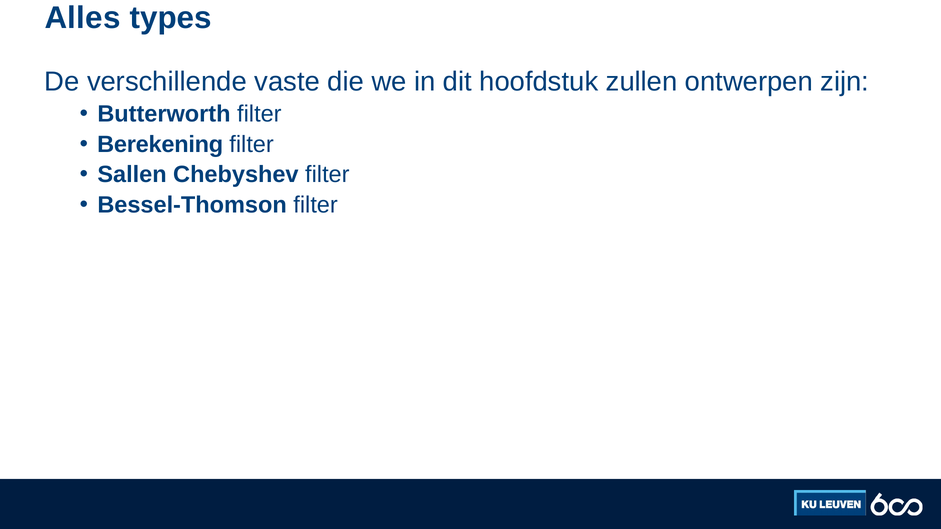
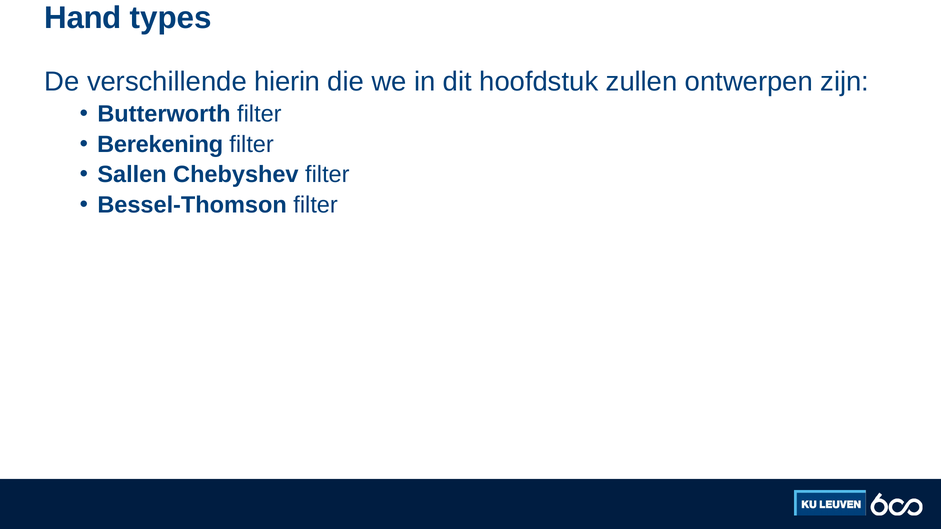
Alles: Alles -> Hand (83, 18)
vaste: vaste -> hierin (287, 82)
